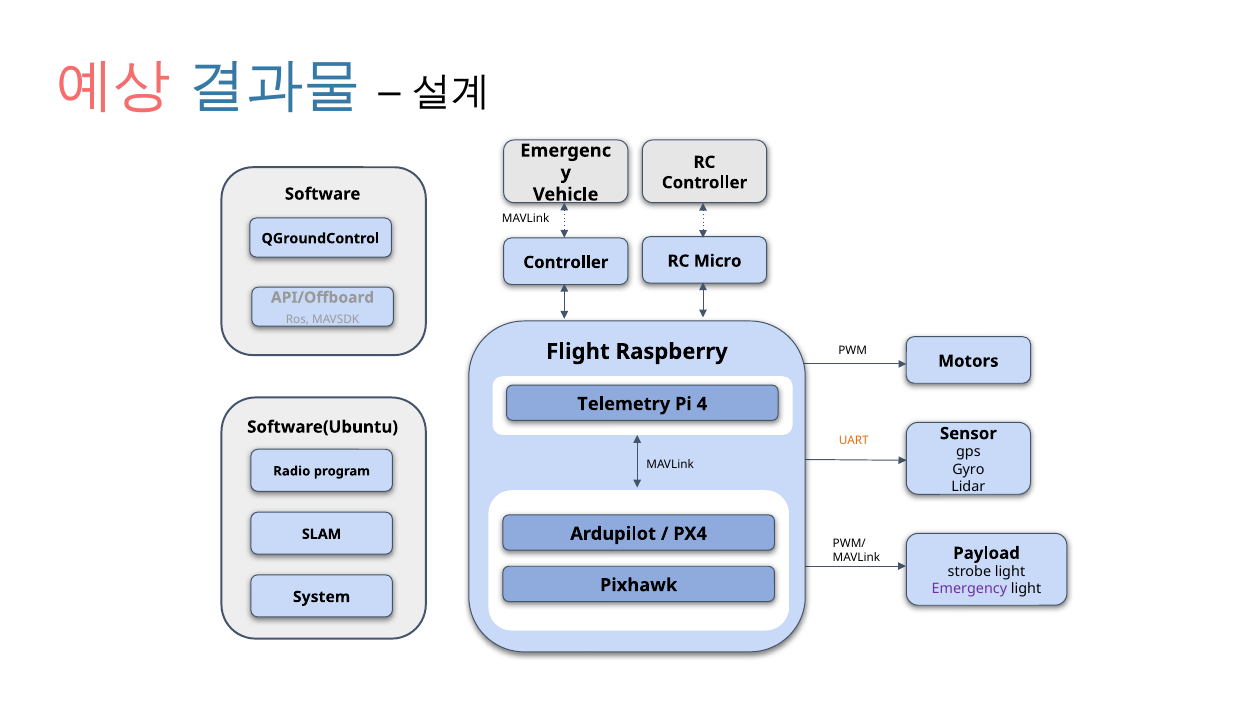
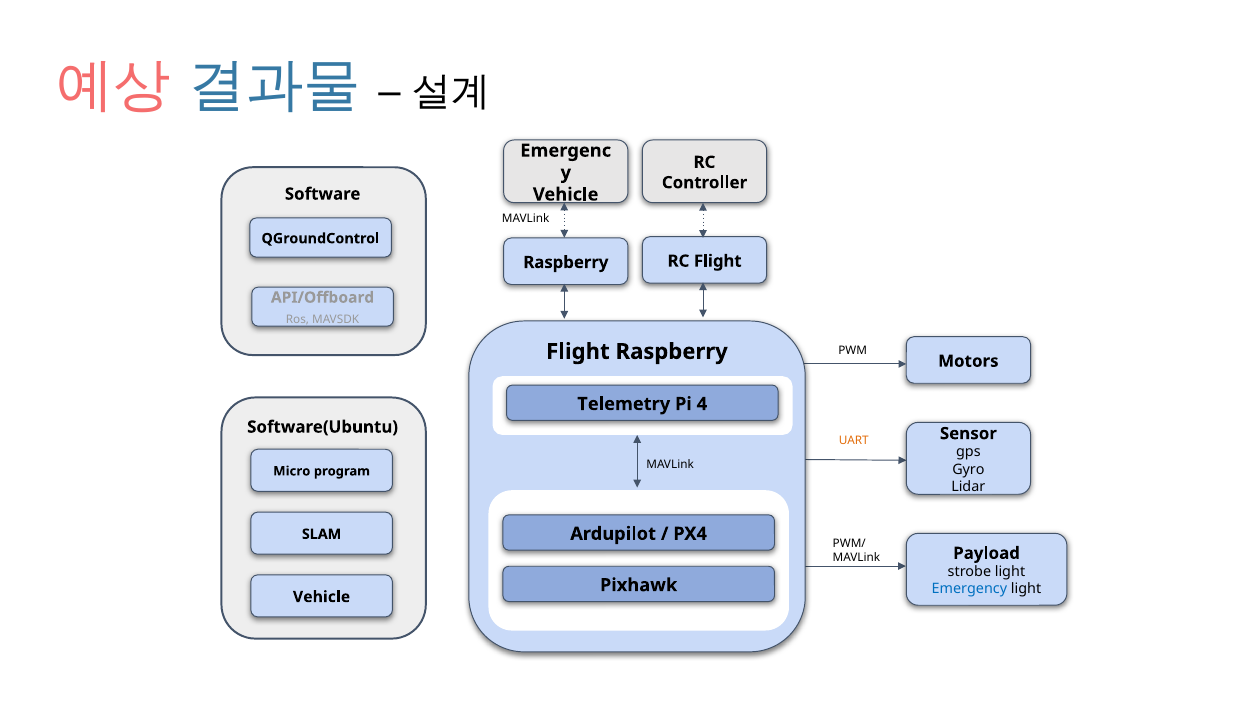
RC Micro: Micro -> Flight (718, 261)
Controller: Controller -> Raspberry (566, 263)
Radio: Radio -> Micro (292, 471)
Emergency colour: purple -> blue (969, 589)
System: System -> Vehicle (322, 597)
